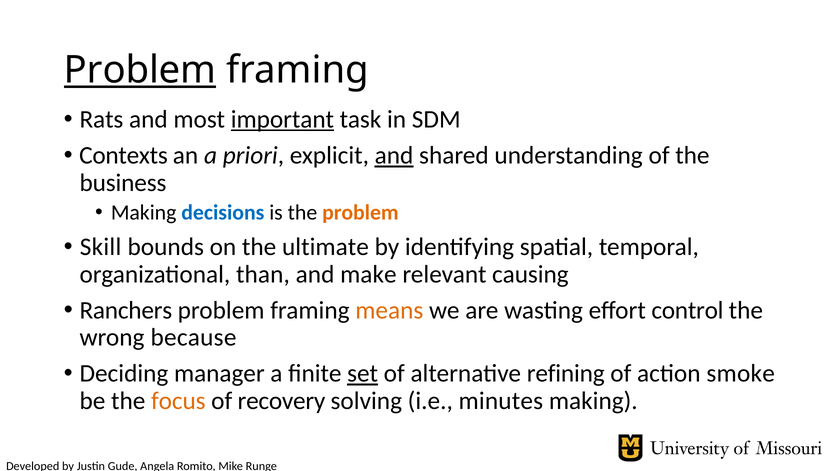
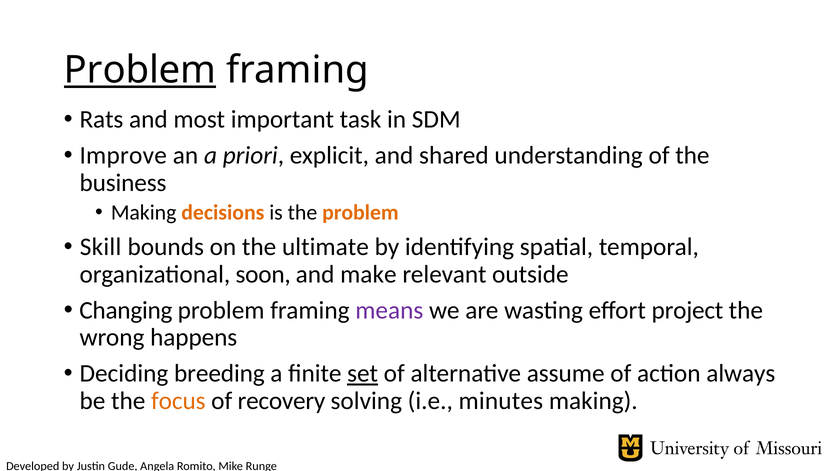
important underline: present -> none (282, 120)
Contexts: Contexts -> Improve (123, 156)
and underline: present -> none (394, 156)
decisions colour: blue -> orange (223, 213)
than: than -> soon (263, 274)
causing: causing -> outside (530, 274)
Ranchers: Ranchers -> Changing (126, 310)
means colour: orange -> purple (389, 310)
control: control -> project (687, 310)
because: because -> happens (194, 337)
manager: manager -> breeding (219, 373)
refining: refining -> assume (566, 373)
smoke: smoke -> always (741, 373)
